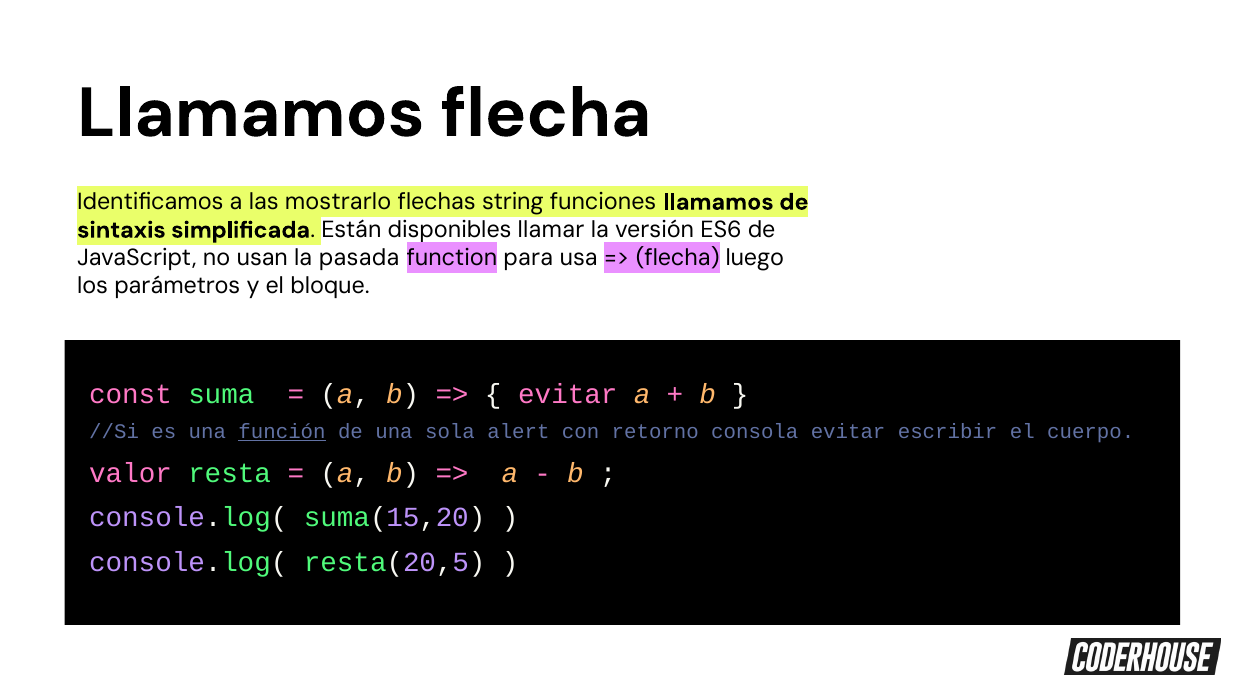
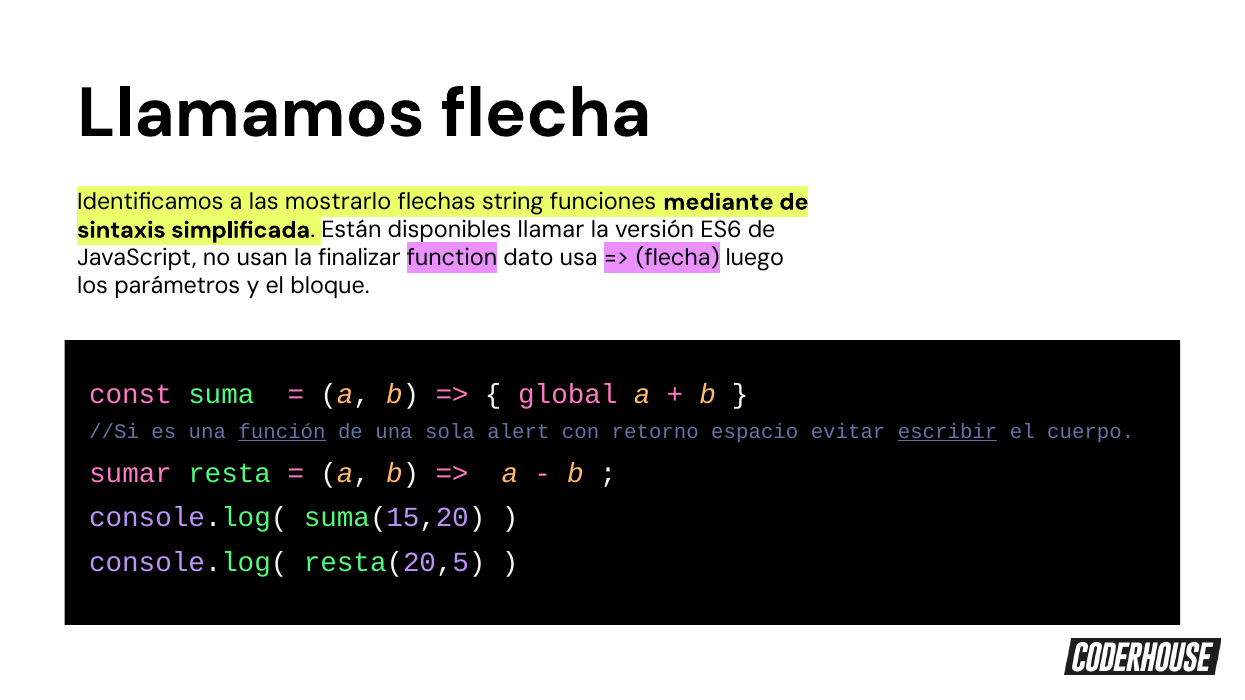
funciones llamamos: llamamos -> mediante (719, 202)
pasada: pasada -> finalizar (359, 258)
para: para -> dato (528, 258)
evitar: evitar -> global (568, 395)
consola: consola -> espacio (755, 432)
escribir underline: none -> present (948, 432)
valor: valor -> sumar (131, 473)
